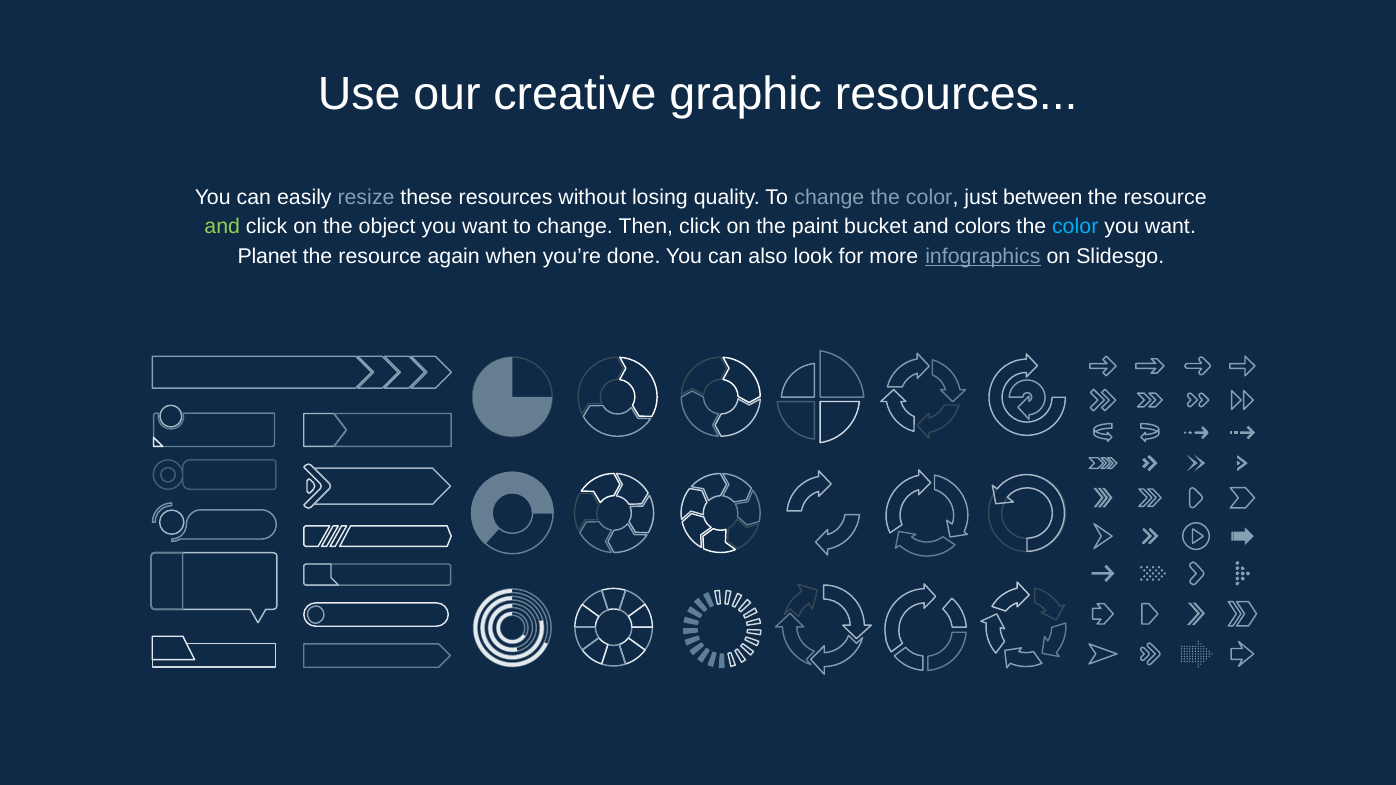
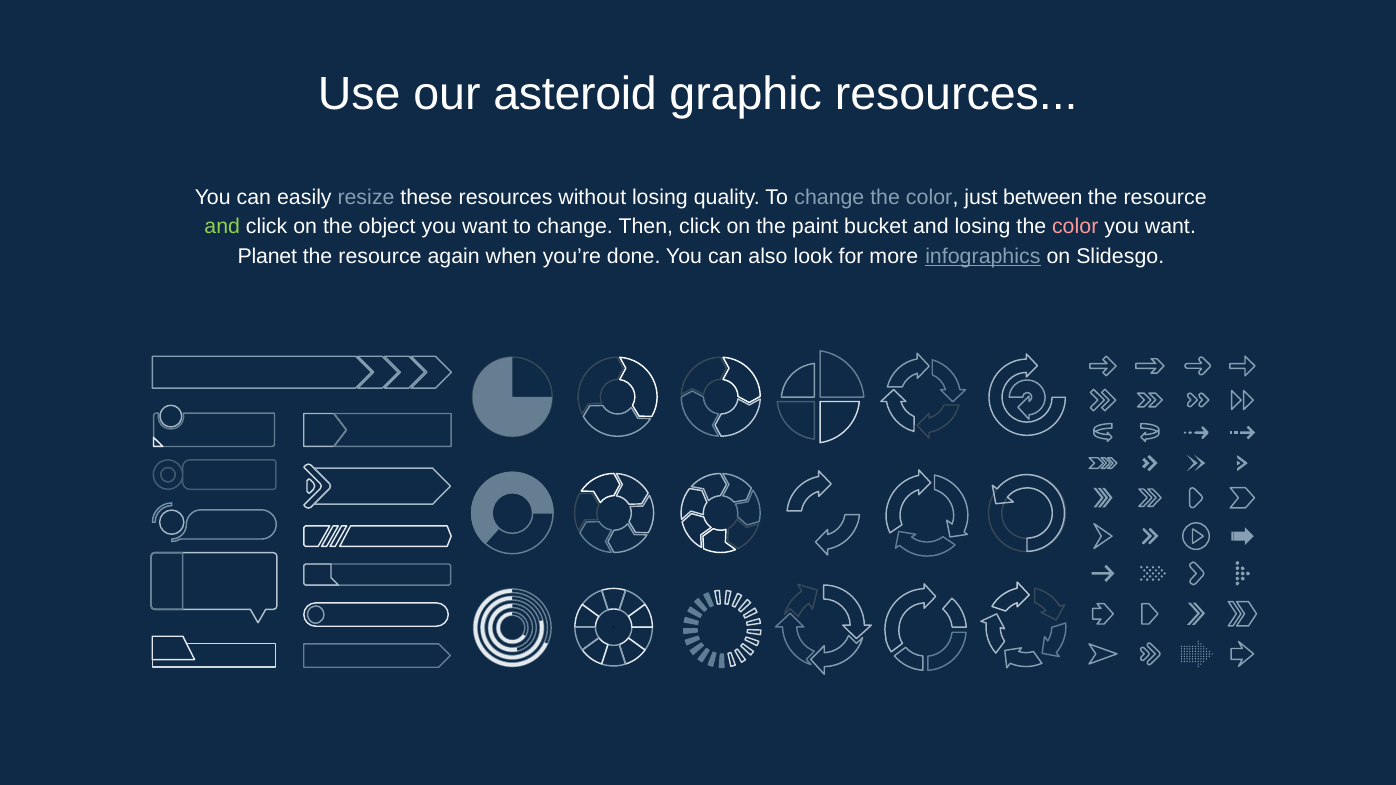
creative: creative -> asteroid (575, 95)
and colors: colors -> losing (983, 227)
color colour: light blue -> pink (1075, 227)
